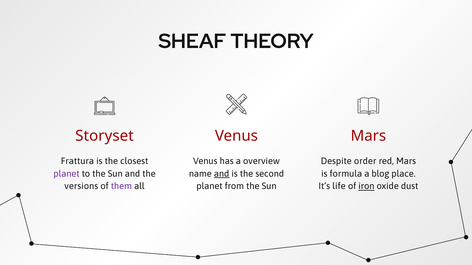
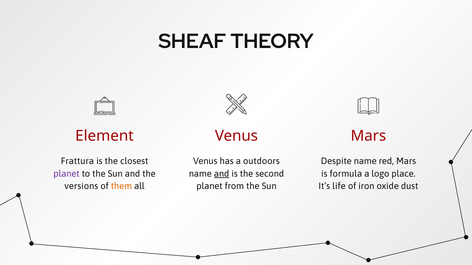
Storyset: Storyset -> Element (105, 136)
overview: overview -> outdoors (261, 161)
Despite order: order -> name (365, 161)
blog: blog -> logo (380, 174)
them colour: purple -> orange (121, 187)
iron underline: present -> none (366, 187)
